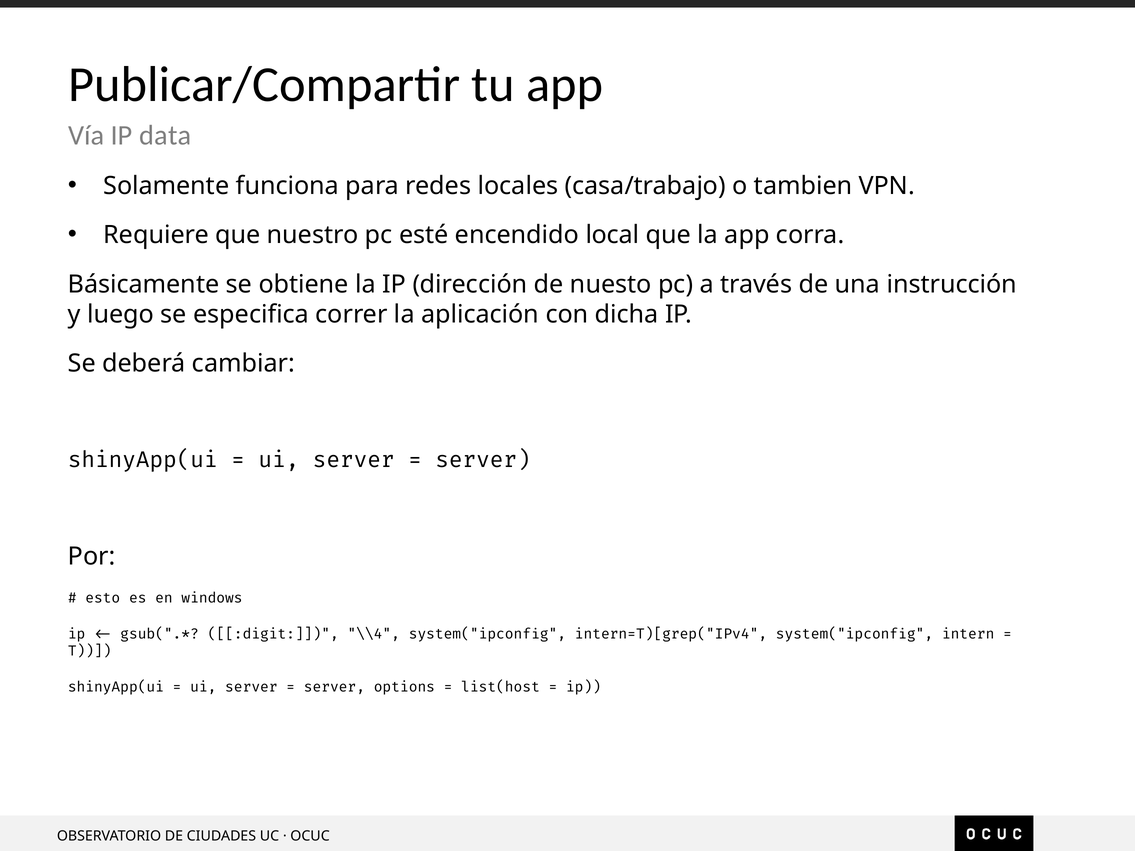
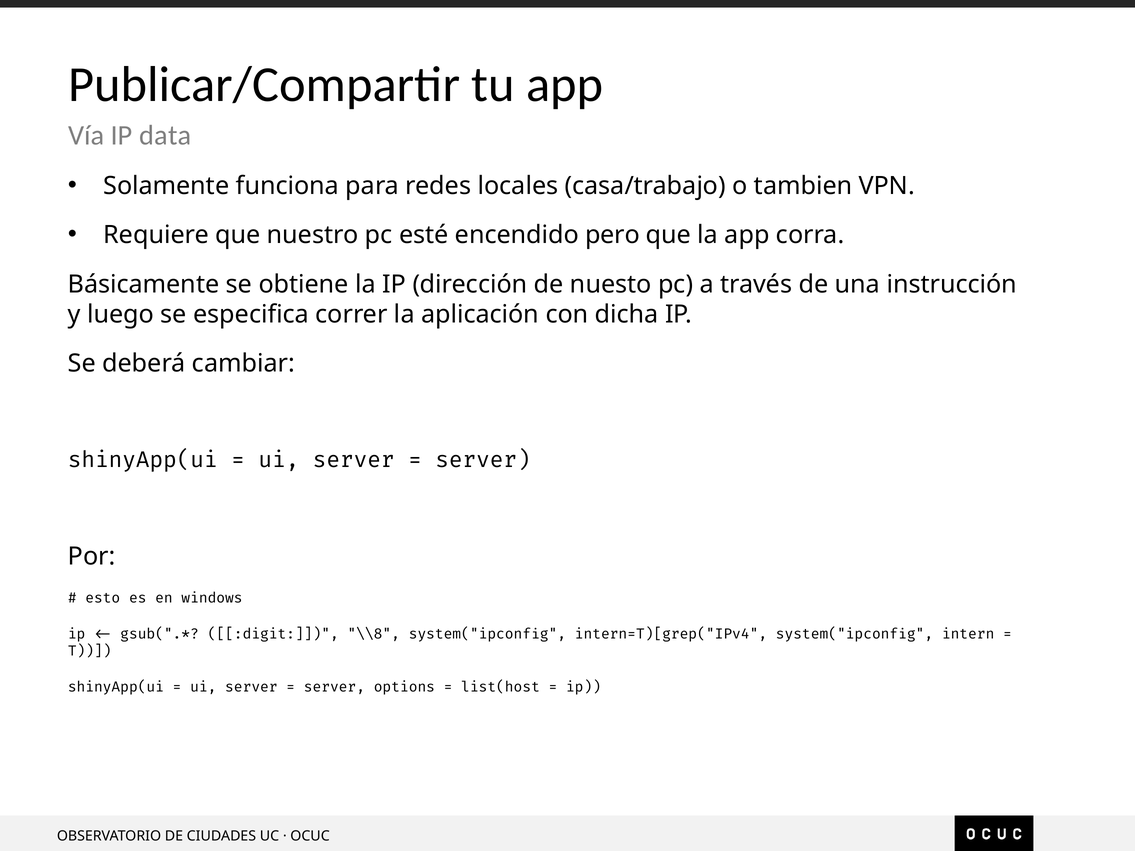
local: local -> pero (612, 235)
\\4: \\4 -> \\8 (374, 634)
